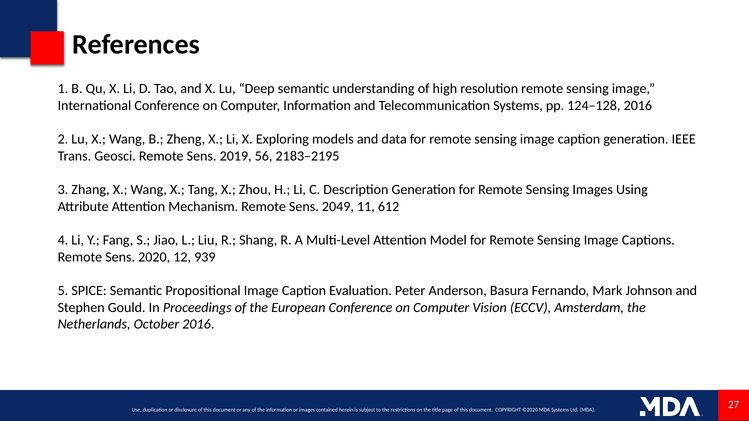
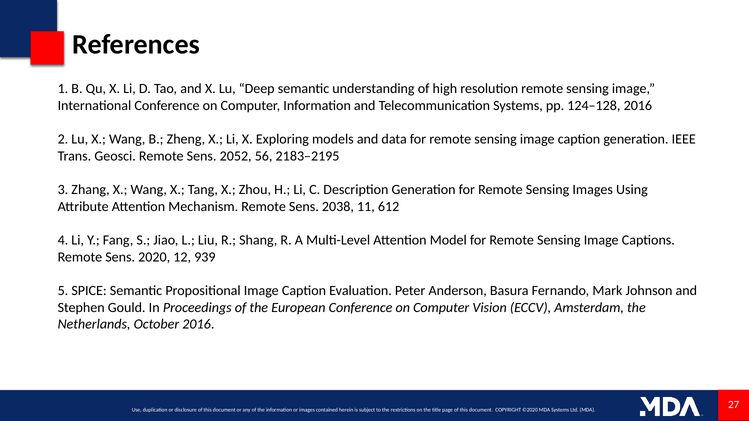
2019: 2019 -> 2052 (236, 156)
2049: 2049 -> 2038 (338, 207)
